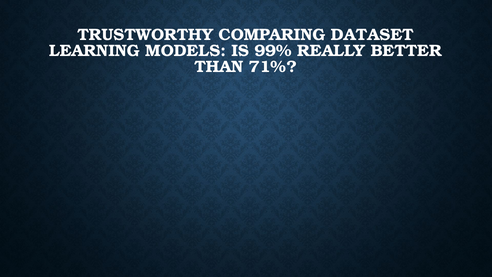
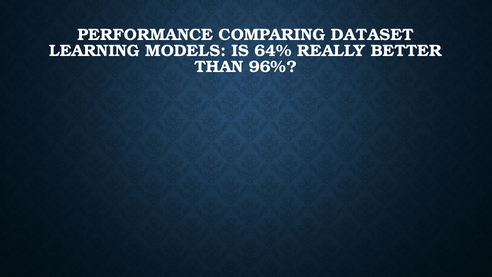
TRUSTWORTHY: TRUSTWORTHY -> PERFORMANCE (145, 35)
99%: 99% -> 64% (273, 51)
71%: 71% -> 96% (273, 67)
